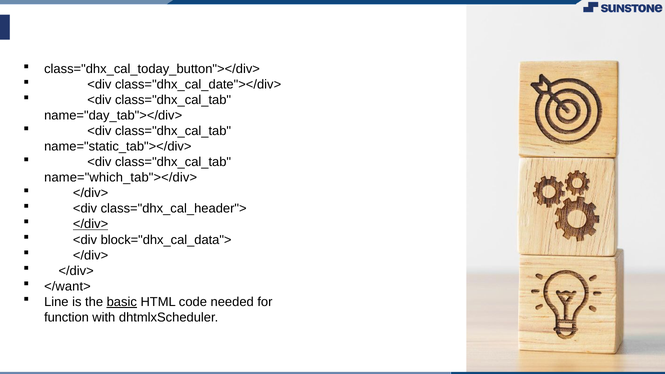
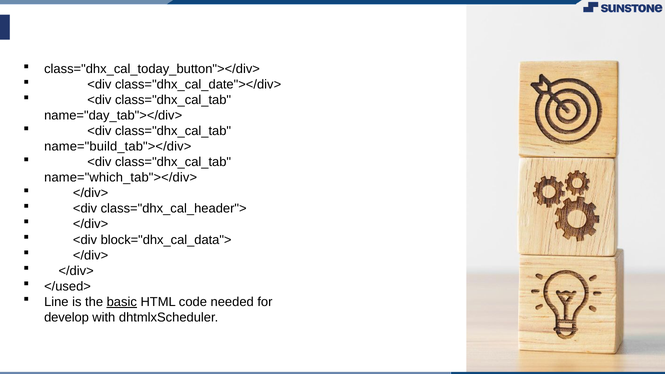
name="static_tab"></div>: name="static_tab"></div> -> name="build_tab"></div> (118, 147)
</div> underline: present -> none (91, 224)
</want>: </want> -> </used> (68, 286)
function: function -> develop (66, 317)
